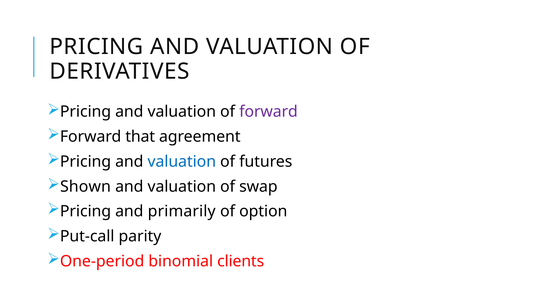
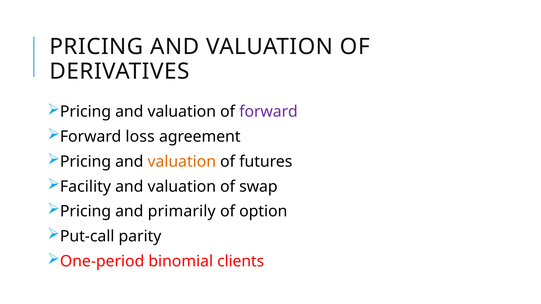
that: that -> loss (140, 137)
valuation colour: blue -> orange (182, 162)
Shown: Shown -> Facility (86, 187)
